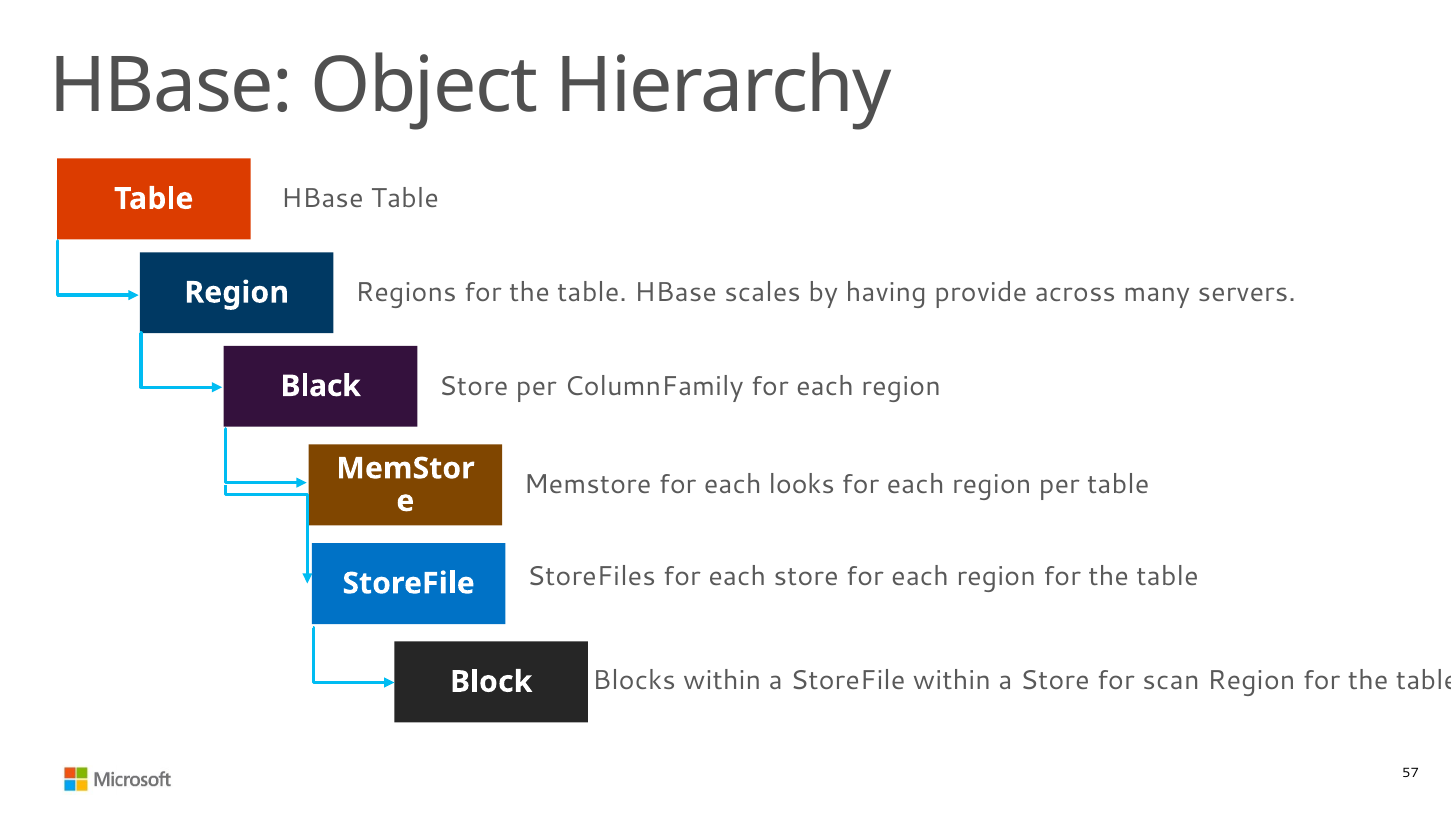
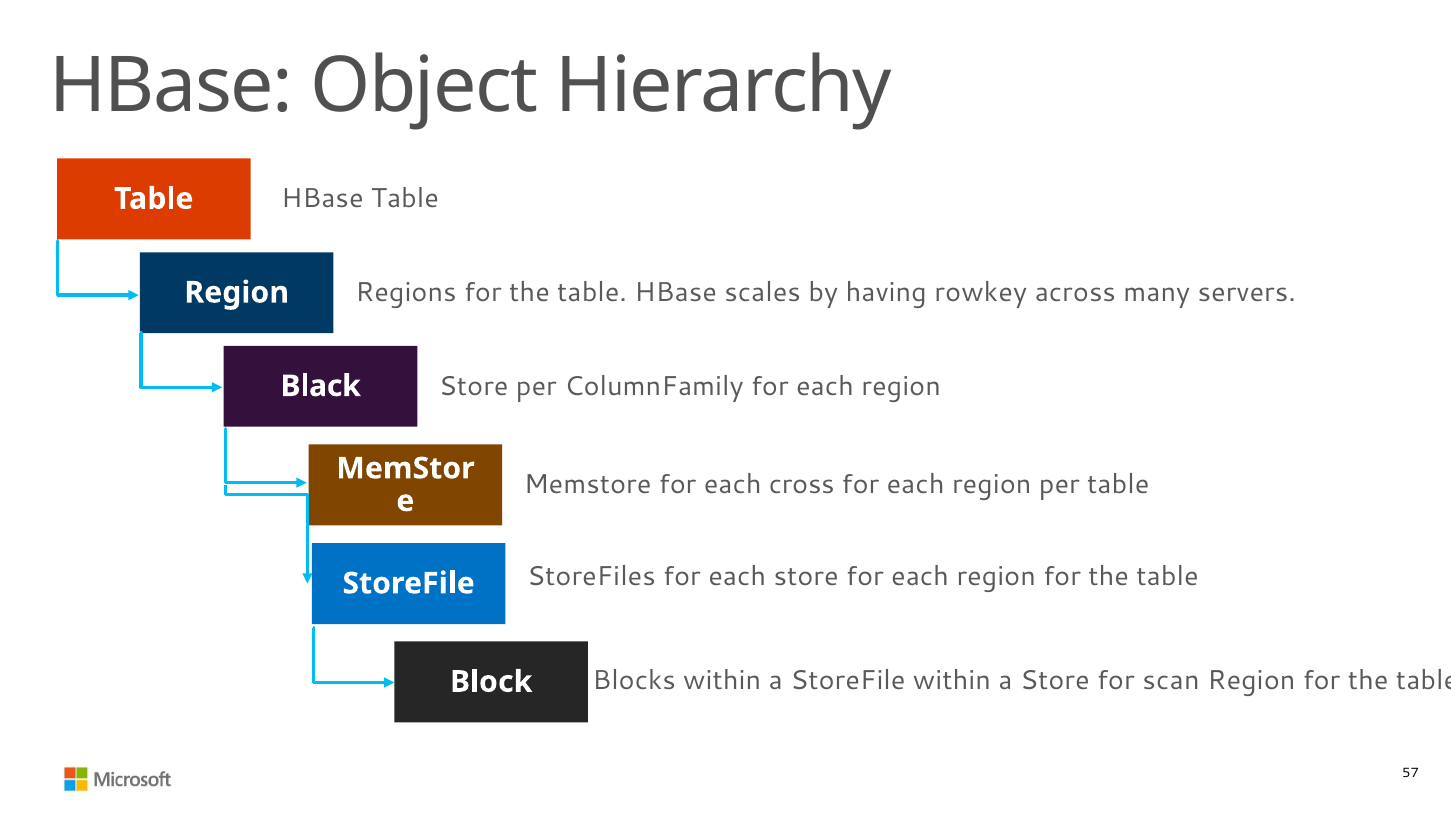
provide: provide -> rowkey (981, 293)
looks: looks -> cross (802, 485)
